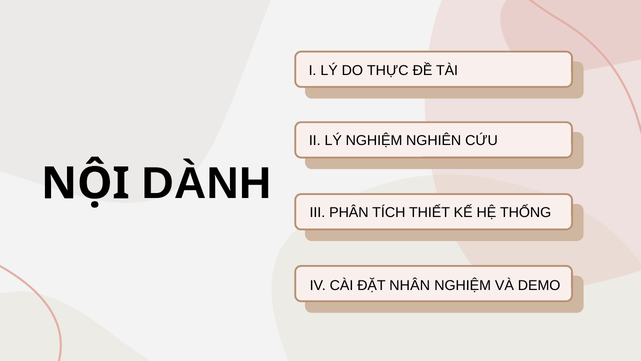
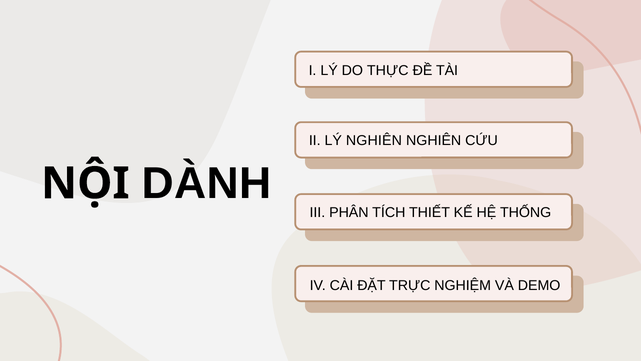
LÝ NGHIỆM: NGHIỆM -> NGHIÊN (374, 140)
NHÂN: NHÂN -> TRỰC (410, 285)
